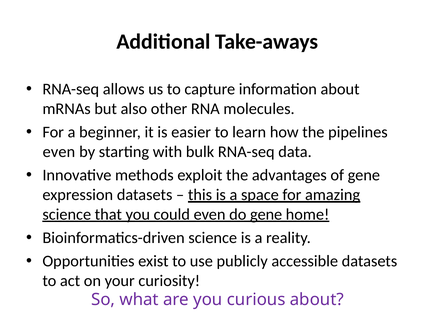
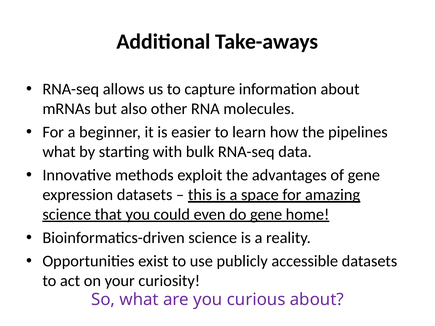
even: even -> what (59, 152)
